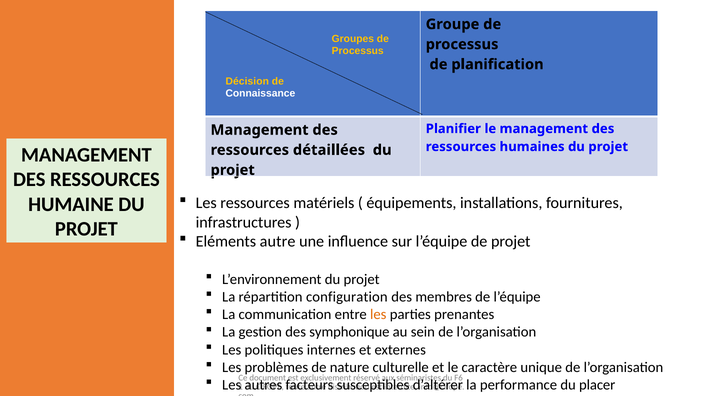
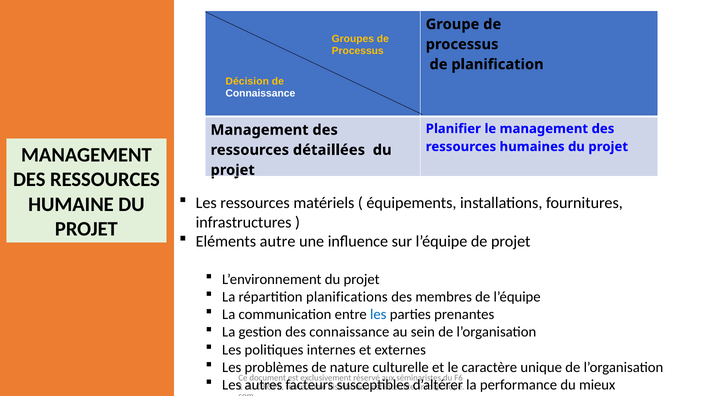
configuration: configuration -> planifications (347, 297)
les colour: orange -> blue (378, 315)
des symphonique: symphonique -> connaissance (349, 332)
placer: placer -> mieux (597, 385)
